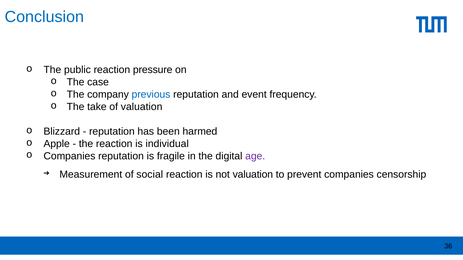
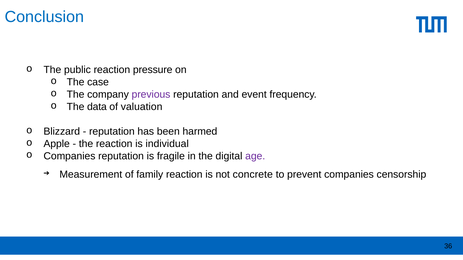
previous colour: blue -> purple (151, 95)
take: take -> data (97, 107)
social: social -> family (150, 175)
not valuation: valuation -> concrete (253, 175)
